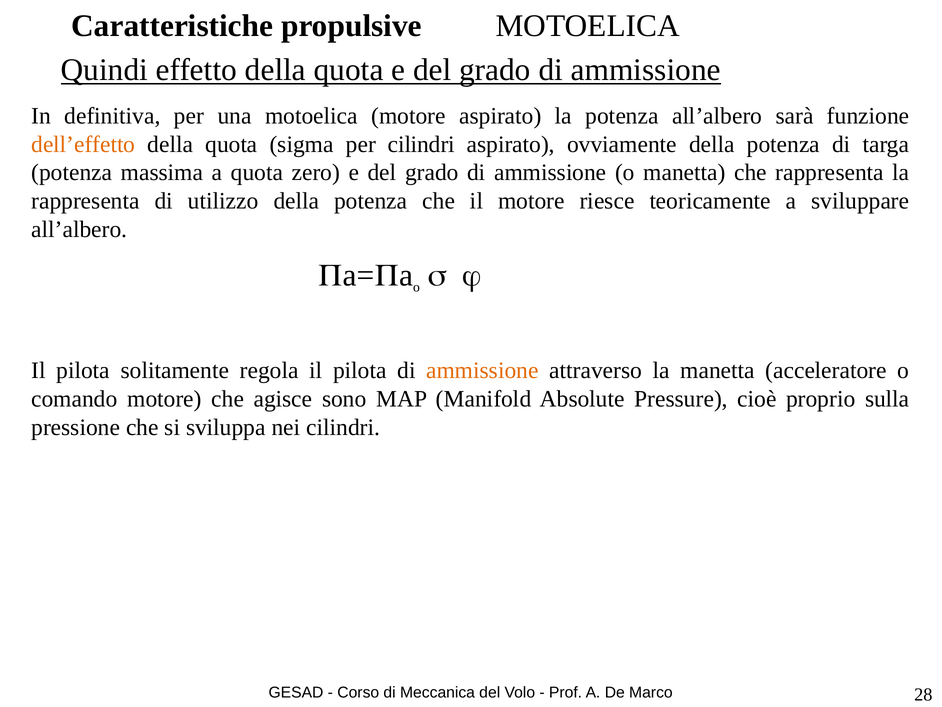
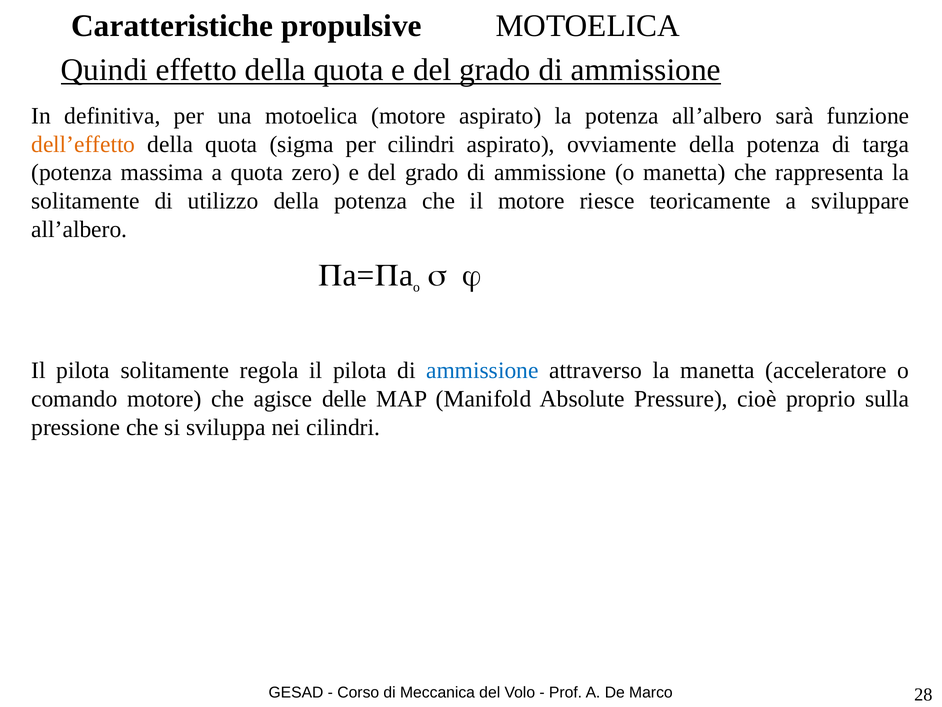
rappresenta: rappresenta -> solitamente (85, 201)
ammissione colour: orange -> blue (482, 370)
sono: sono -> delle (344, 399)
